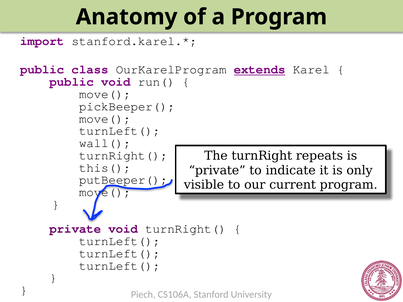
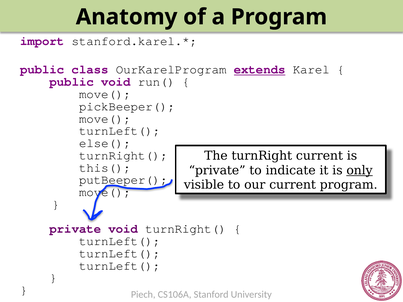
wall(: wall( -> else( (105, 143)
turnRight repeats: repeats -> current (319, 156)
only underline: none -> present (360, 170)
